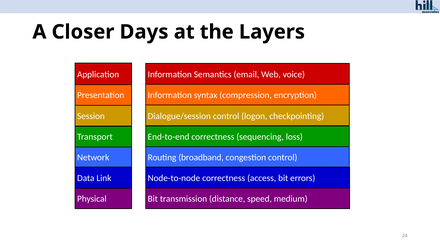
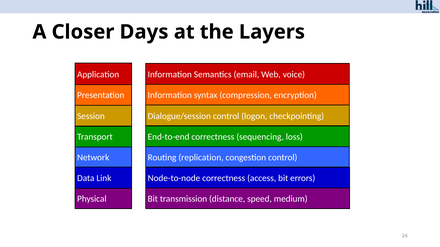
broadband: broadband -> replication (201, 158)
